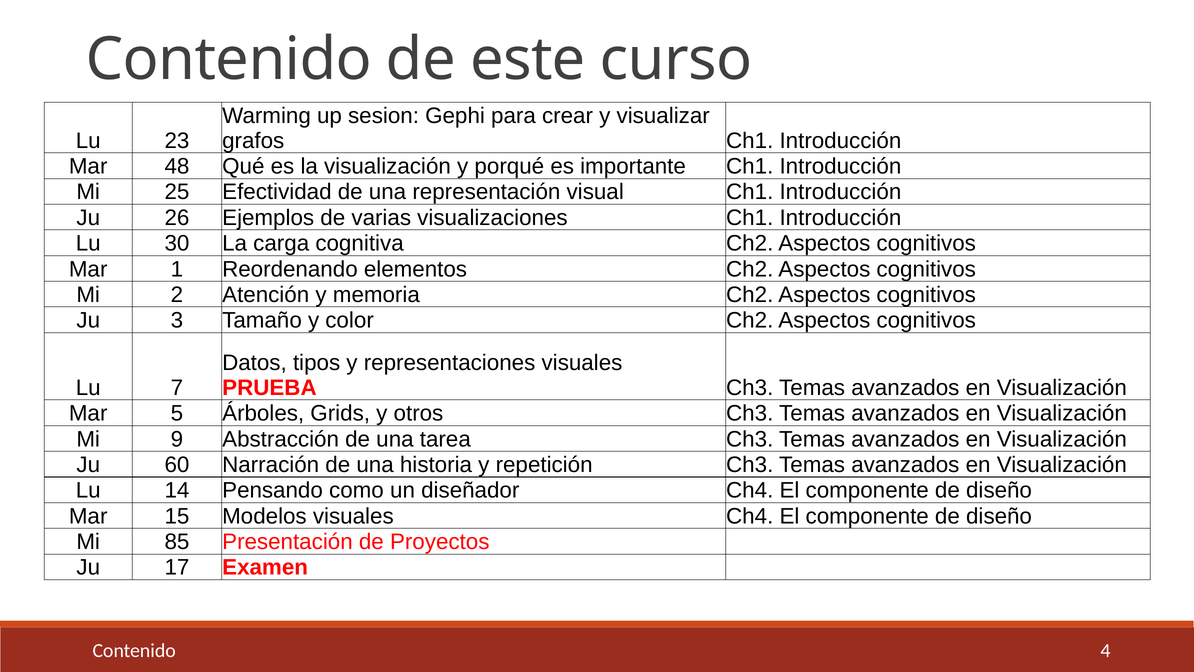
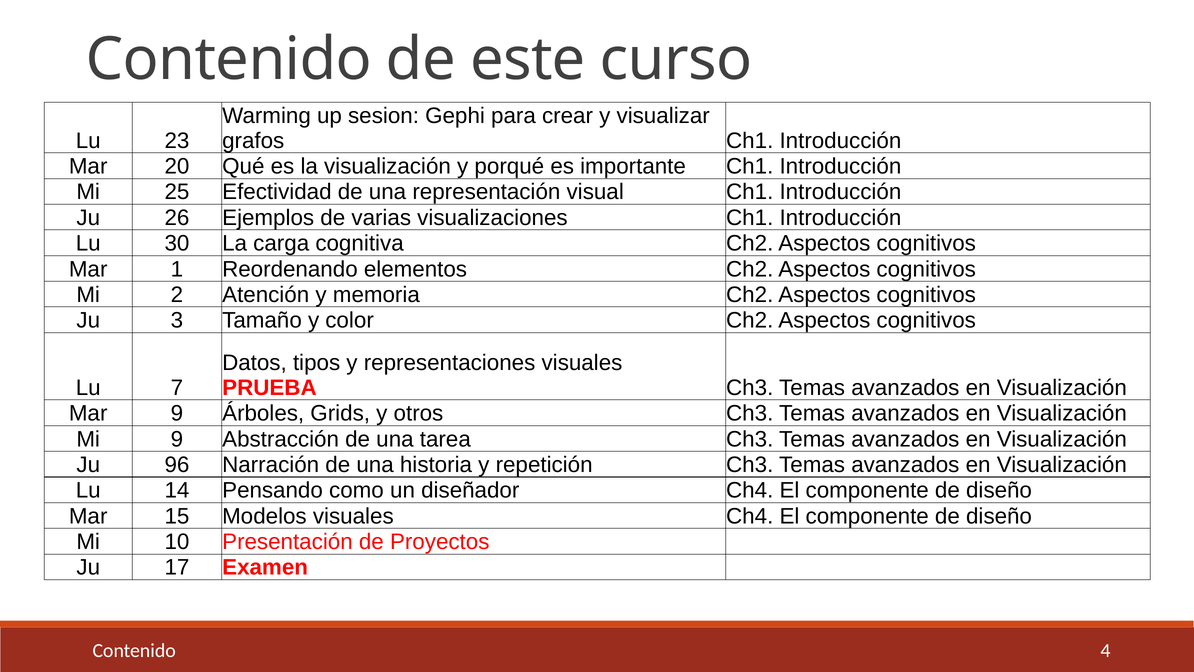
48: 48 -> 20 (177, 166)
Mar 5: 5 -> 9 (177, 413)
60: 60 -> 96 (177, 465)
85: 85 -> 10 (177, 542)
